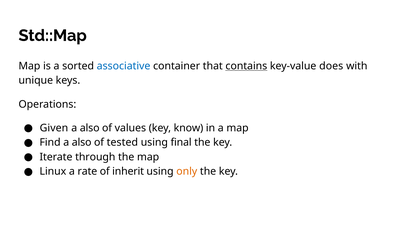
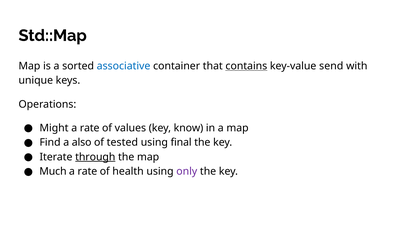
does: does -> send (331, 66)
Given: Given -> Might (54, 128)
also: also -> rate (90, 128)
through underline: none -> present (95, 157)
Linux: Linux -> Much (53, 172)
inherit: inherit -> health (128, 172)
only colour: orange -> purple (187, 172)
